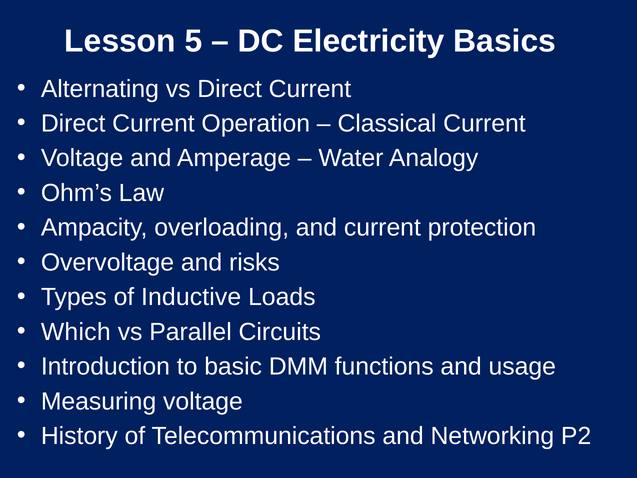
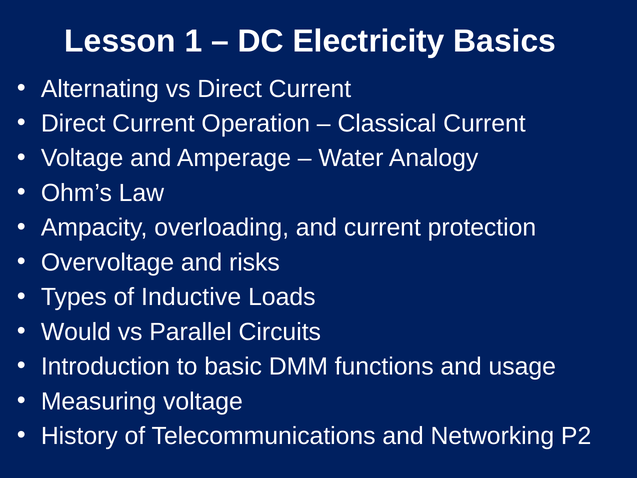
5: 5 -> 1 (194, 41)
Which: Which -> Would (76, 332)
